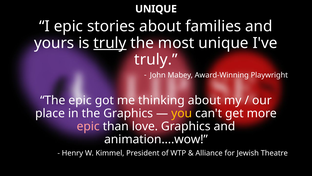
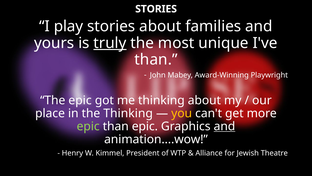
UNIQUE: UNIQUE -> STORIES (156, 9)
I epic: epic -> play (68, 26)
truly: truly -> than (156, 59)
the Graphics: Graphics -> Thinking (128, 113)
epic colour: pink -> light green (88, 126)
than love: love -> epic (145, 126)
and underline: none -> present (224, 126)
